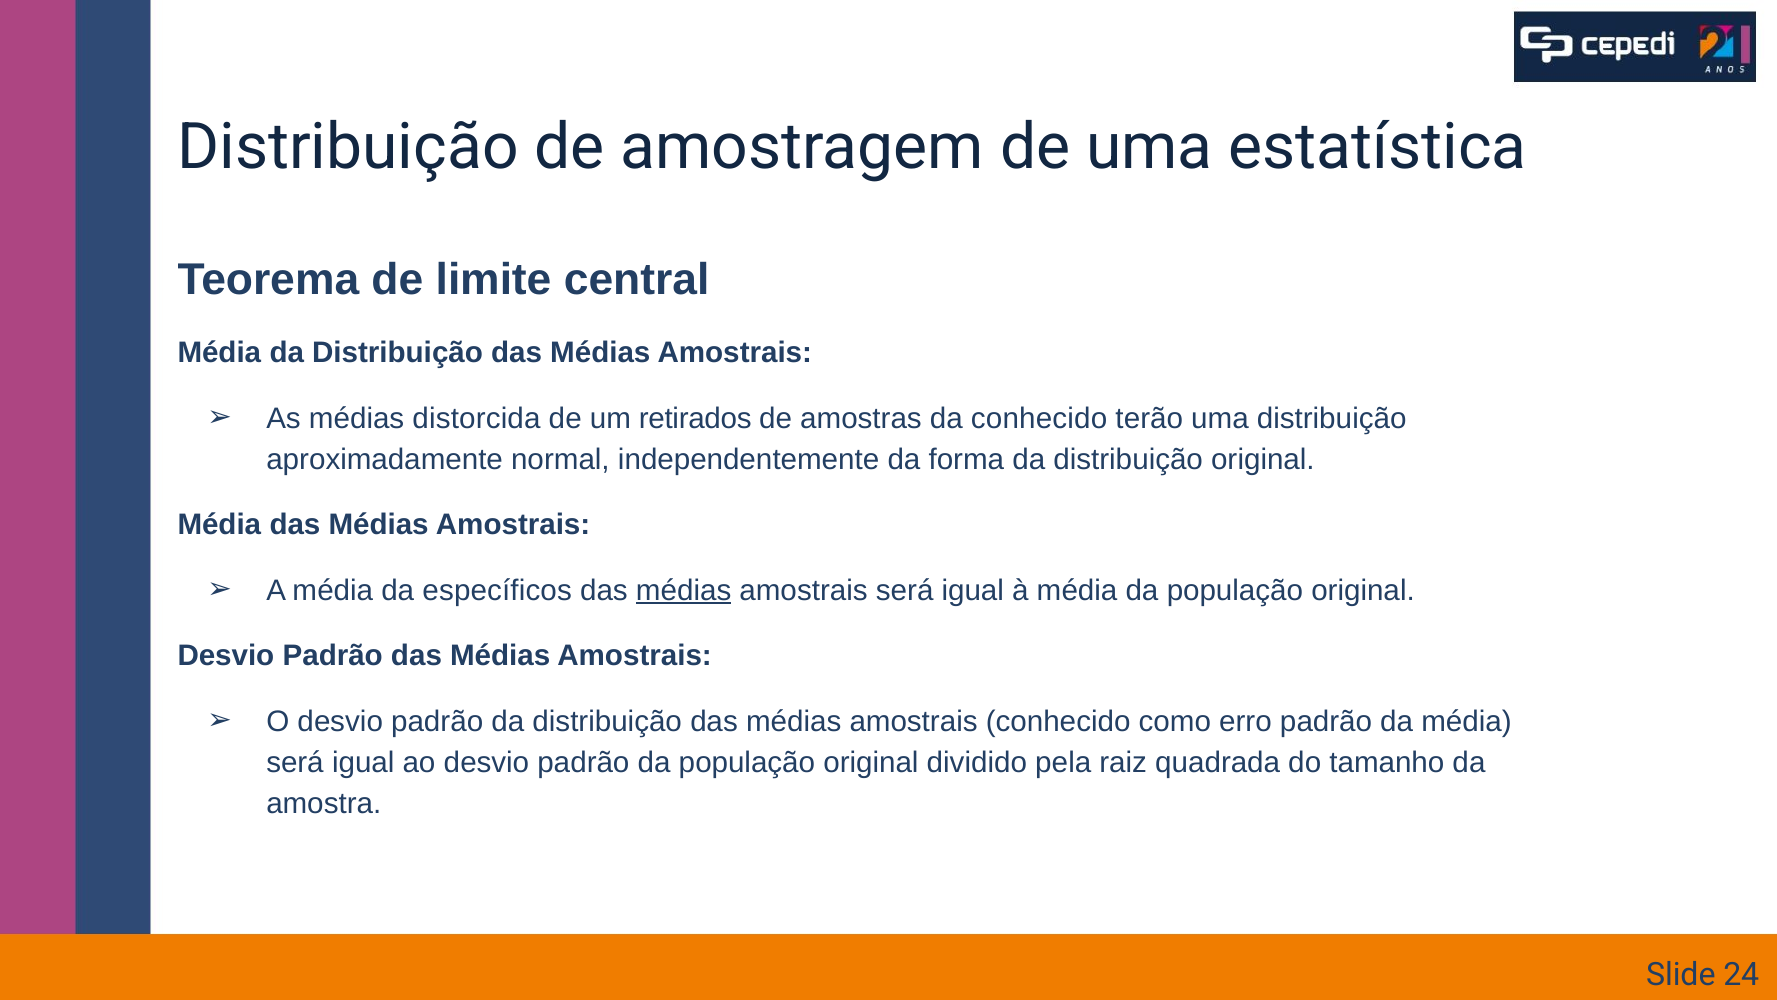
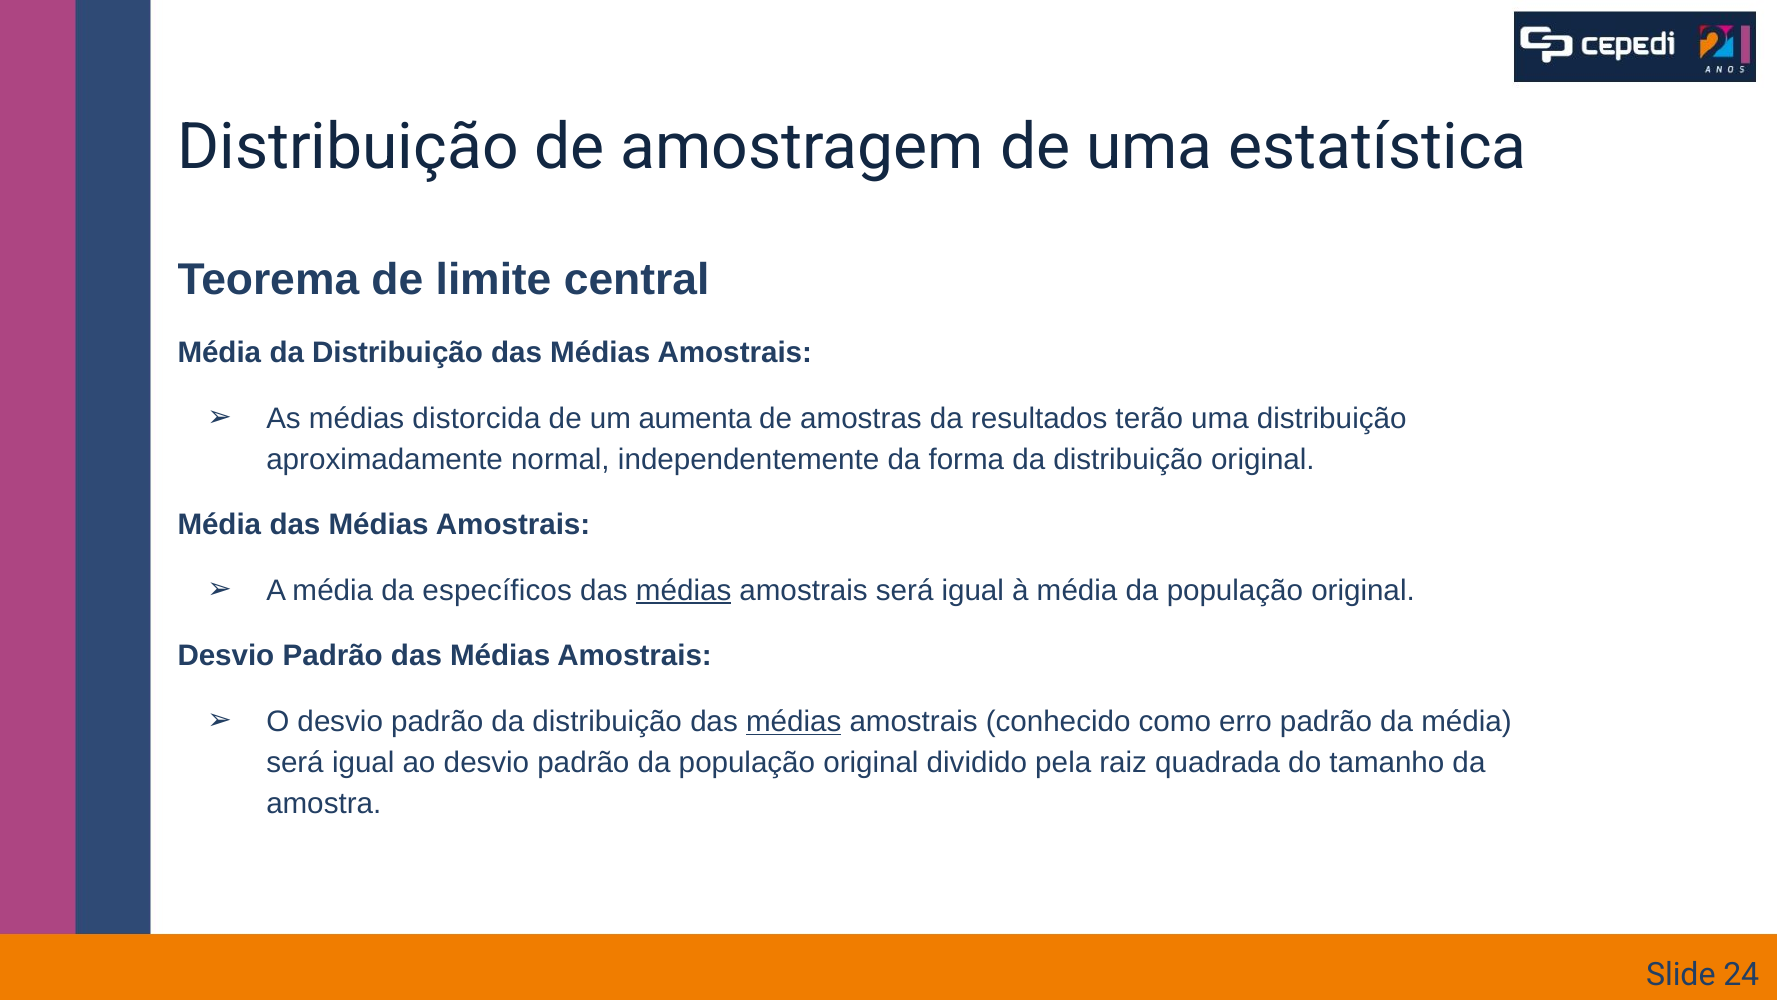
retirados: retirados -> aumenta (695, 418)
da conhecido: conhecido -> resultados (1039, 418)
médias underline: none -> present (794, 721)
